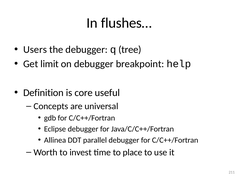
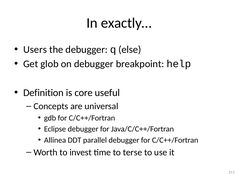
flushes…: flushes… -> exactly… (126, 23)
tree: tree -> else (130, 50)
limit: limit -> glob (49, 64)
place: place -> terse (133, 153)
